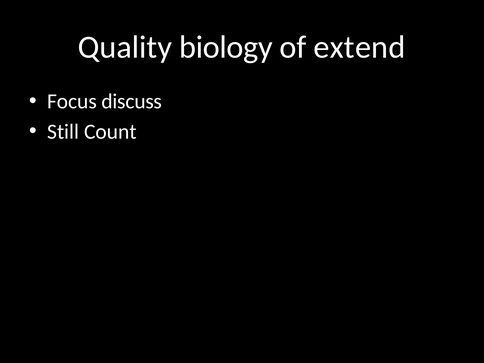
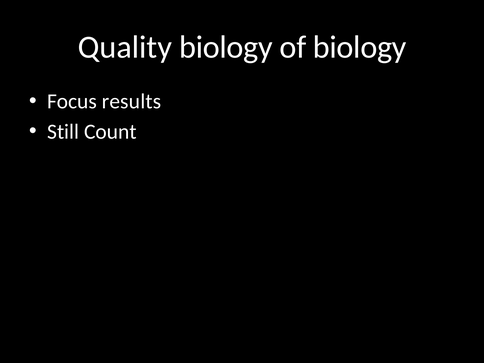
of extend: extend -> biology (360, 47)
discuss: discuss -> results (132, 102)
